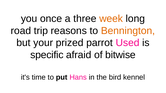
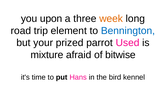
once: once -> upon (51, 19)
reasons: reasons -> element (69, 31)
Bennington colour: orange -> blue (128, 31)
specific: specific -> mixture (47, 55)
